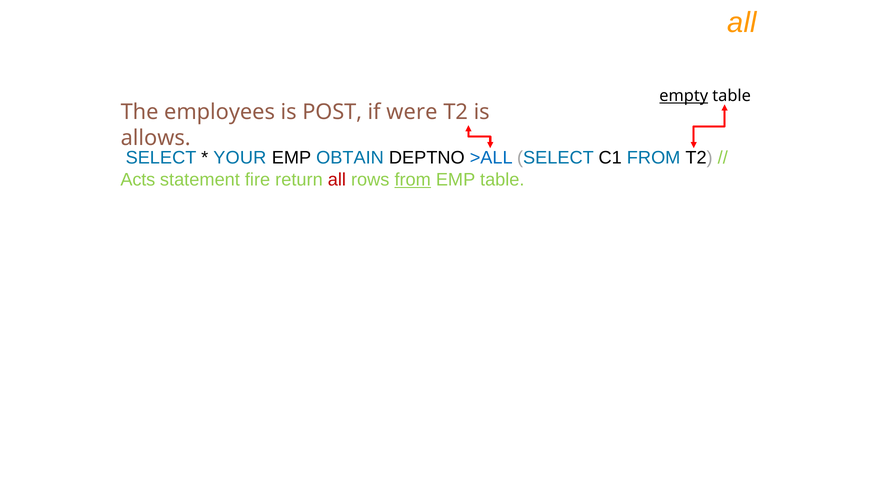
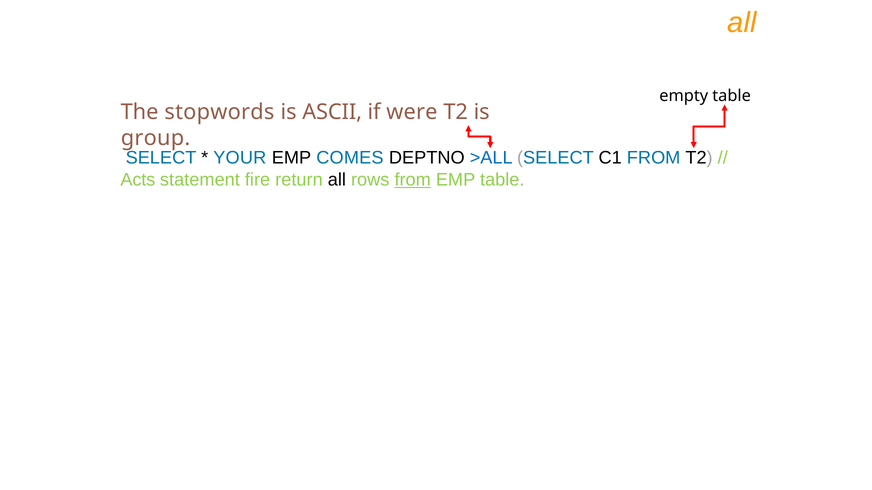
empty underline: present -> none (684, 96)
employees: employees -> stopwords (219, 112)
POST: POST -> ASCII (332, 112)
allows: allows -> group (156, 138)
OBTAIN: OBTAIN -> COMES (350, 158)
all colour: red -> black (337, 180)
